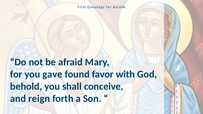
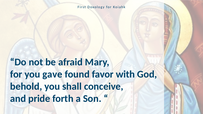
reign: reign -> pride (39, 99)
